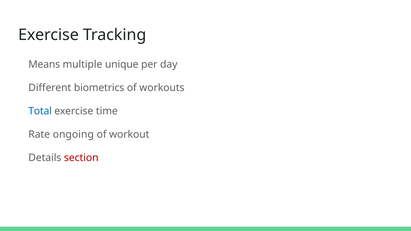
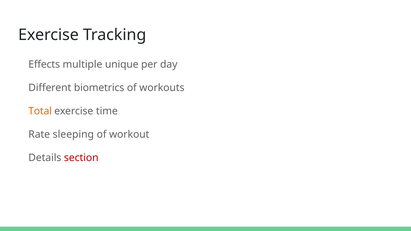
Means: Means -> Effects (44, 65)
Total colour: blue -> orange (40, 111)
ongoing: ongoing -> sleeping (73, 135)
